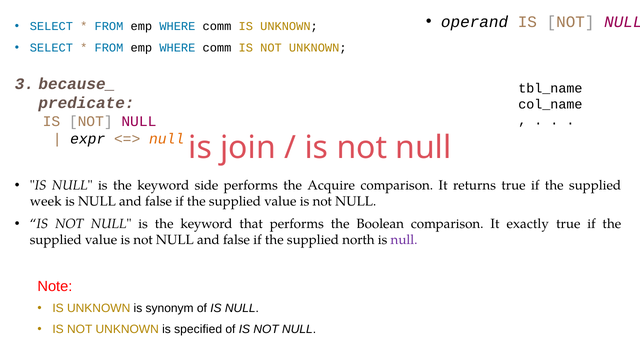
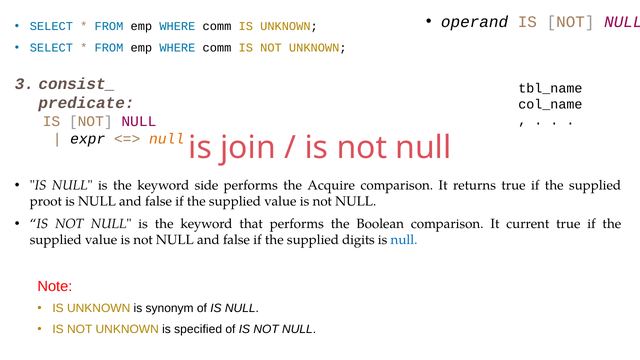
because_: because_ -> consist_ (77, 84)
week: week -> proot (46, 202)
exactly: exactly -> current (528, 224)
north: north -> digits (358, 240)
null colour: purple -> blue (404, 240)
